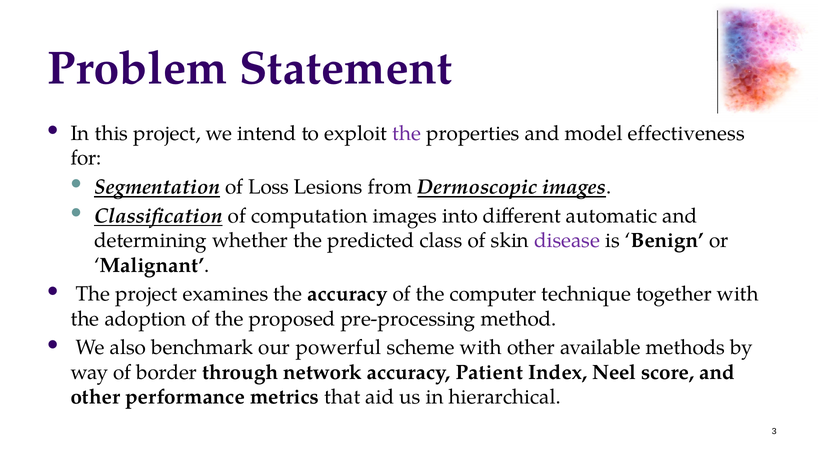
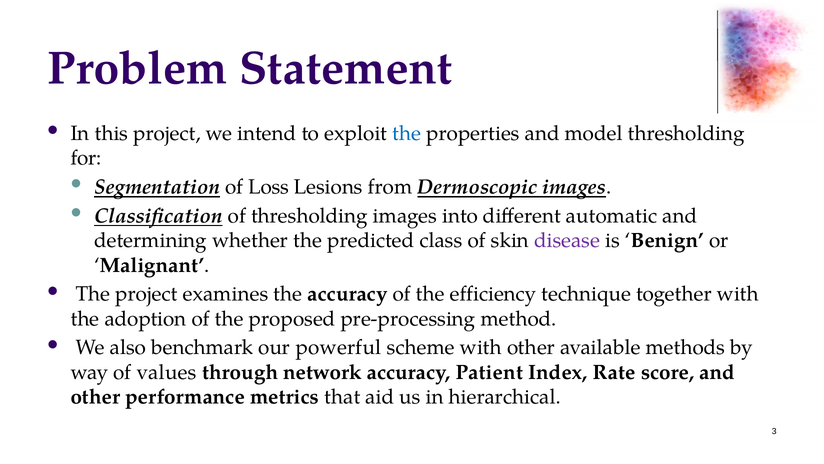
the colour: purple -> blue (407, 133)
model effectiveness: effectiveness -> thresholding (686, 133)
of computation: computation -> thresholding (309, 215)
computer: computer -> efficiency (493, 294)
border: border -> values (167, 372)
Neel: Neel -> Rate (614, 372)
